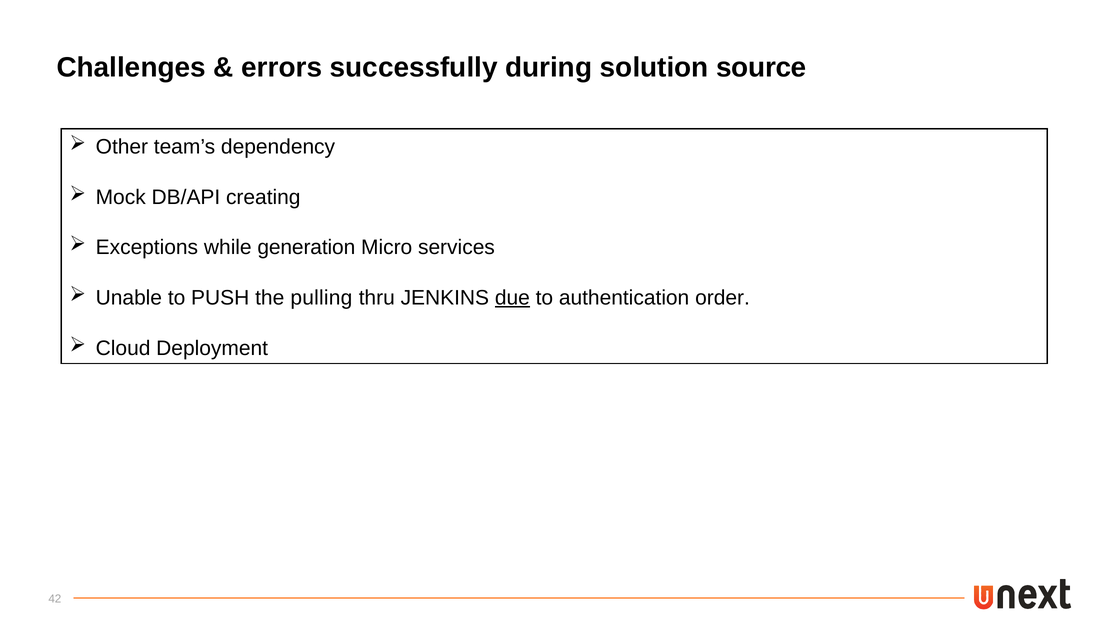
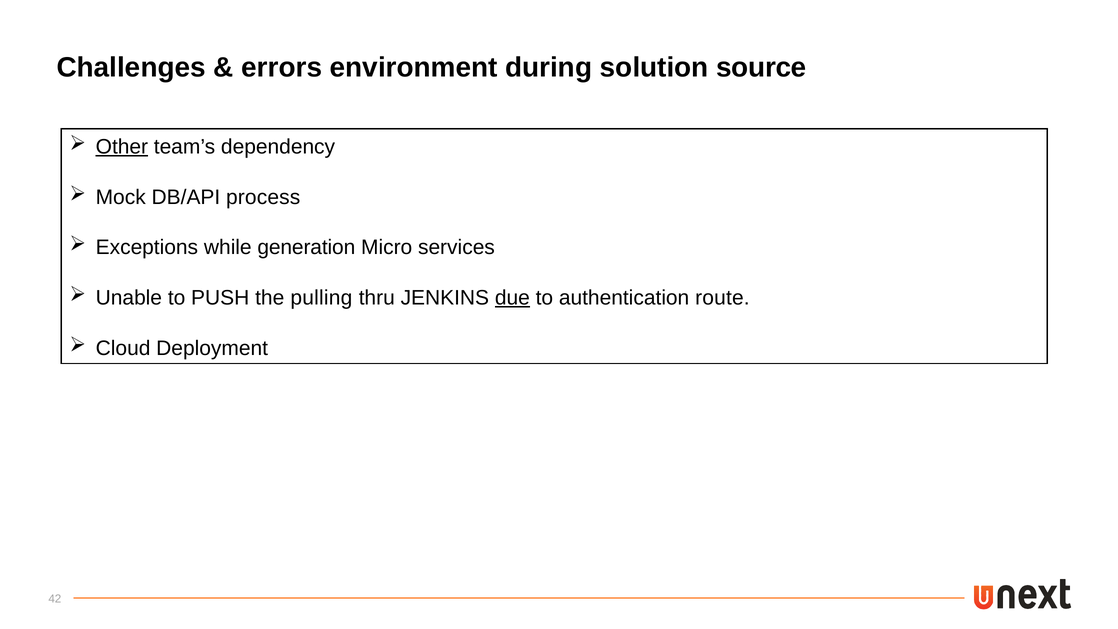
successfully: successfully -> environment (414, 67)
Other underline: none -> present (122, 147)
creating: creating -> process (263, 197)
order: order -> route (722, 298)
